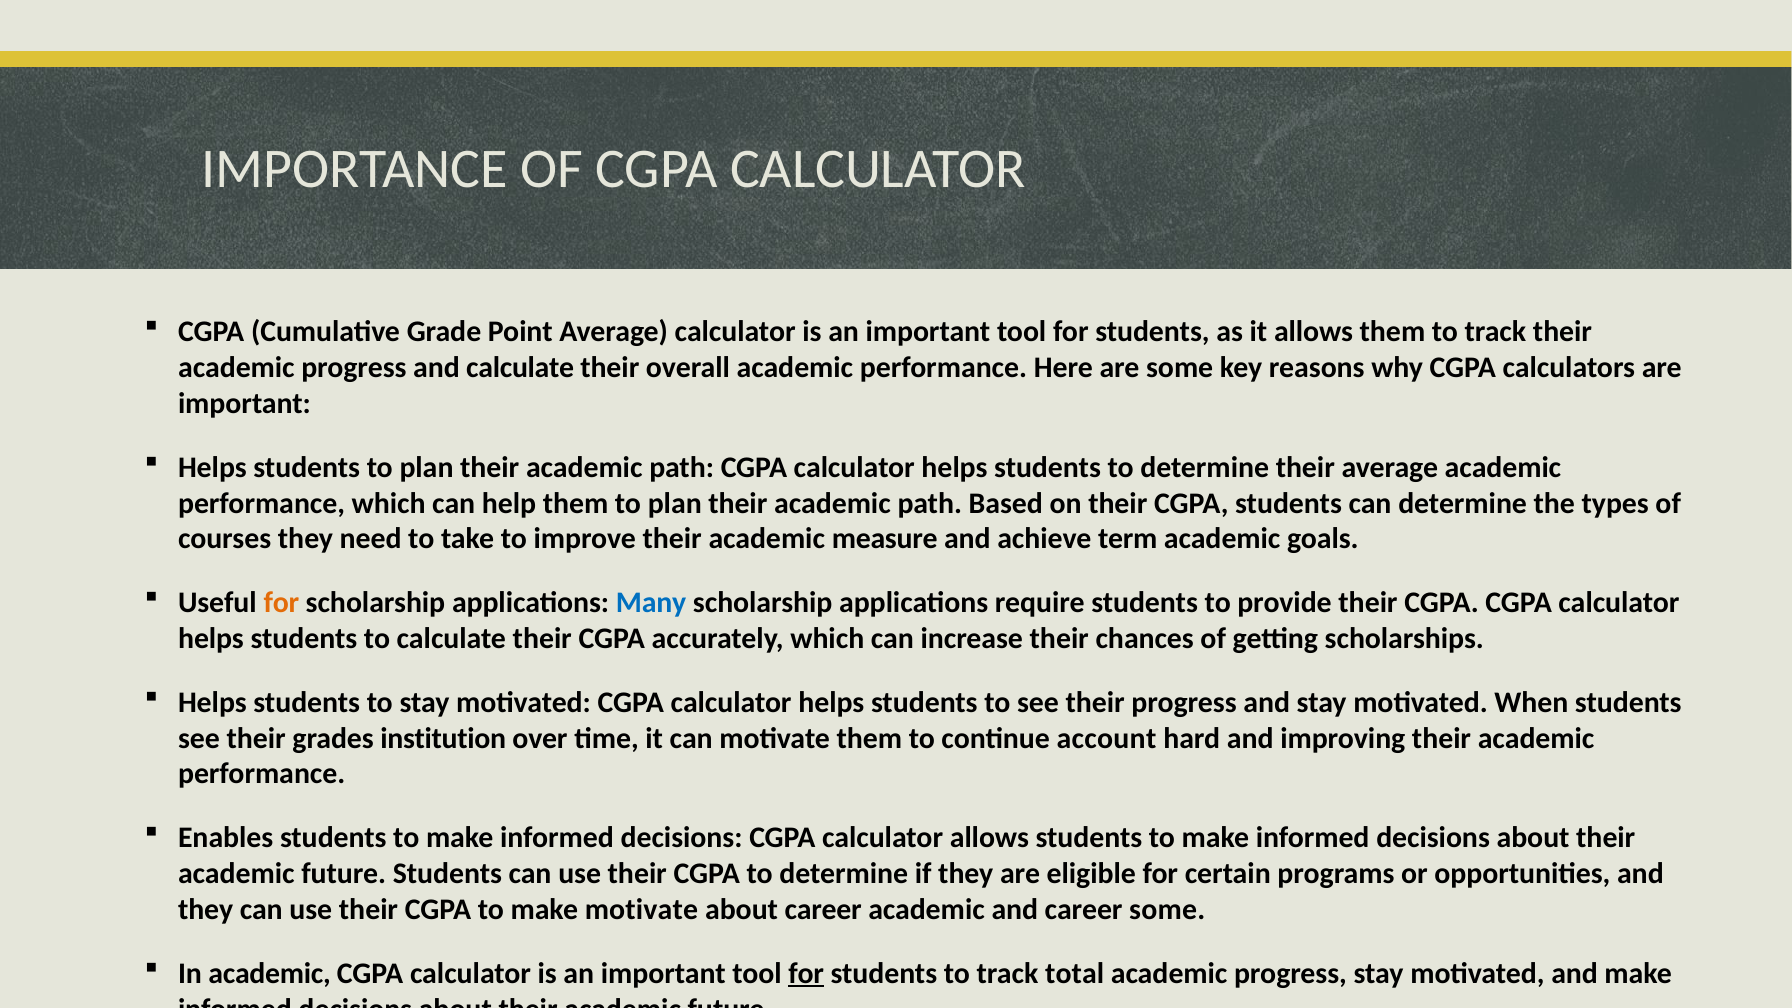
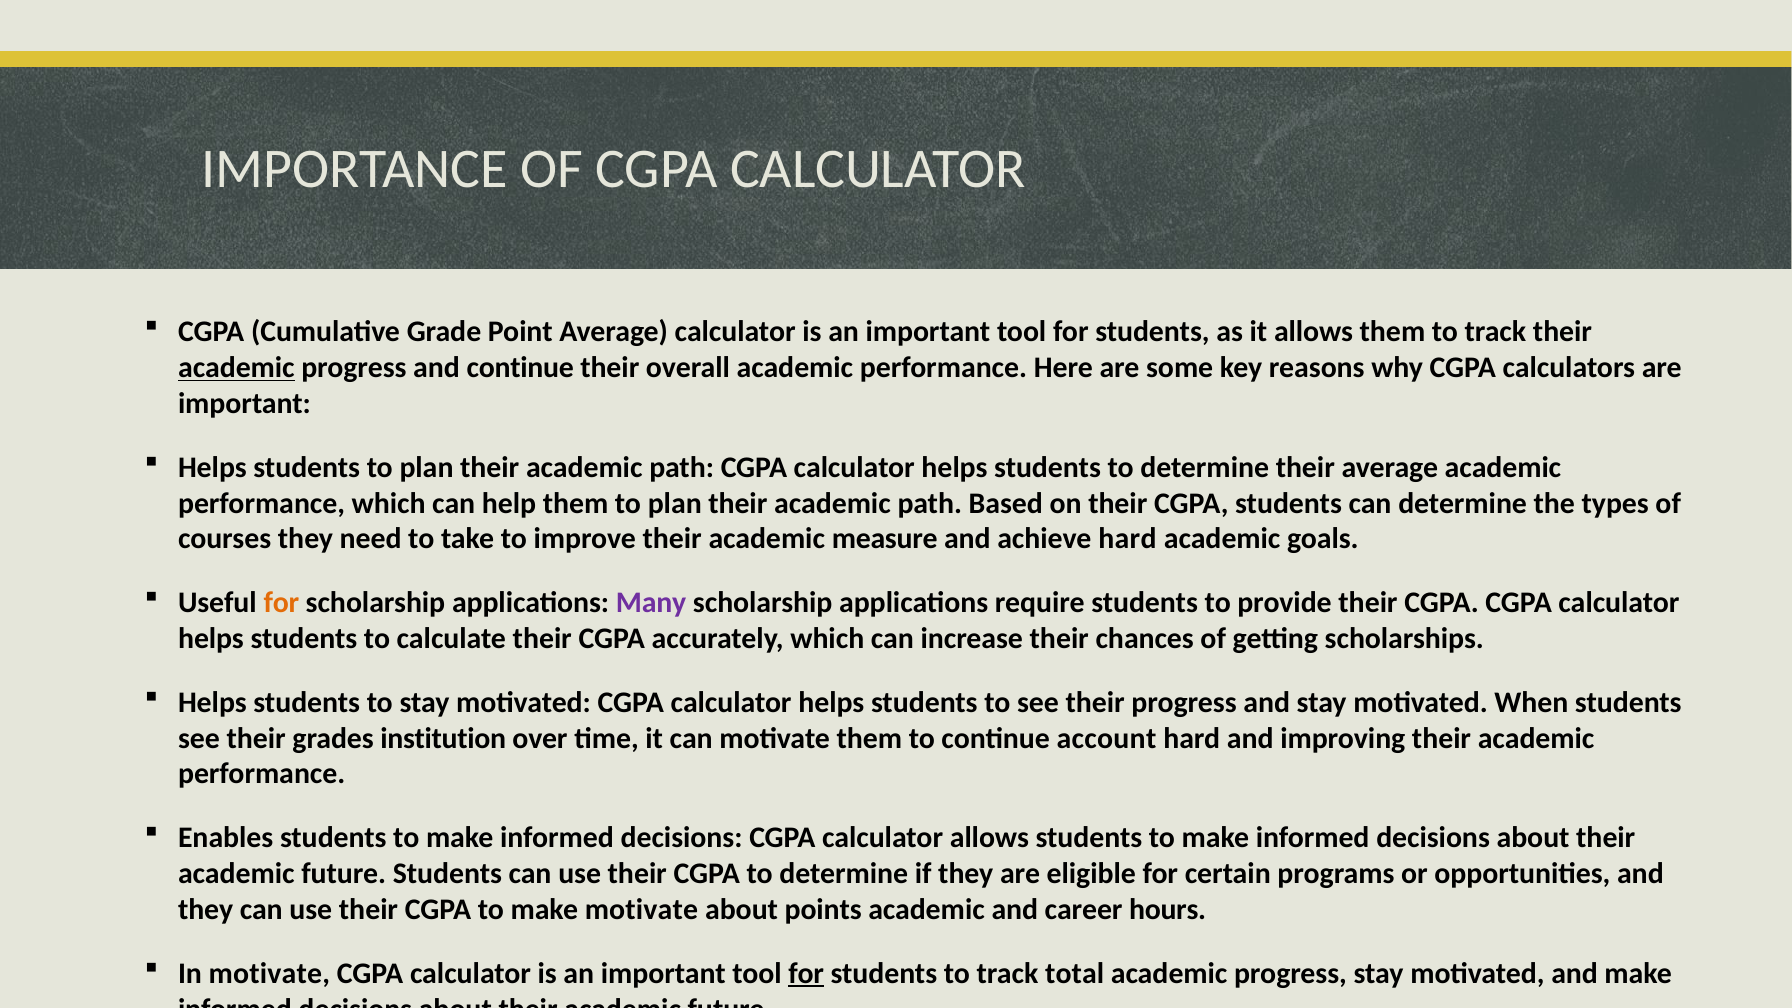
academic underline: none -> present (236, 368)
and calculate: calculate -> continue (520, 368)
achieve term: term -> hard (1127, 539)
Many colour: blue -> purple (651, 603)
about career: career -> points (823, 910)
career some: some -> hours (1168, 910)
In academic: academic -> motivate (269, 973)
